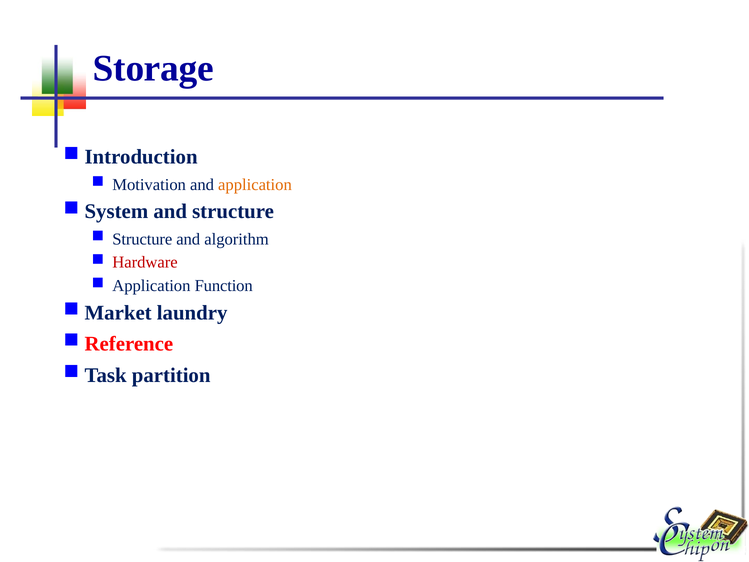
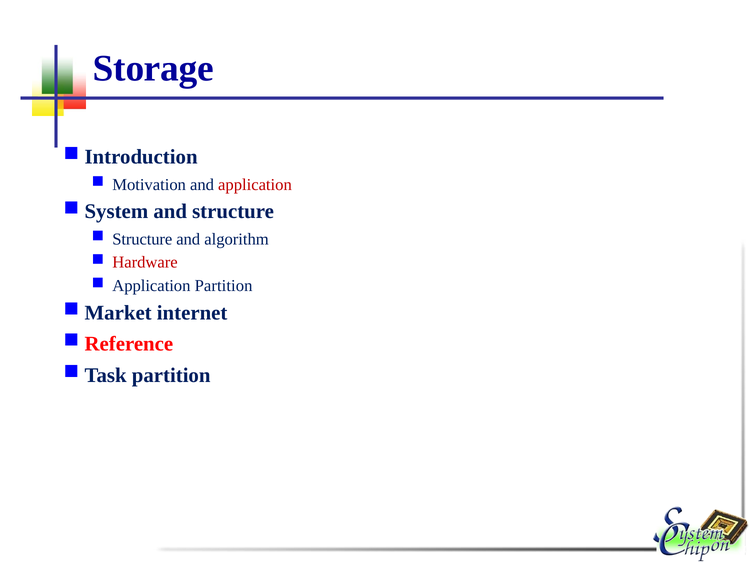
application colour: orange -> red (255, 185)
Application Function: Function -> Partition (224, 286)
laundry: laundry -> internet (192, 313)
